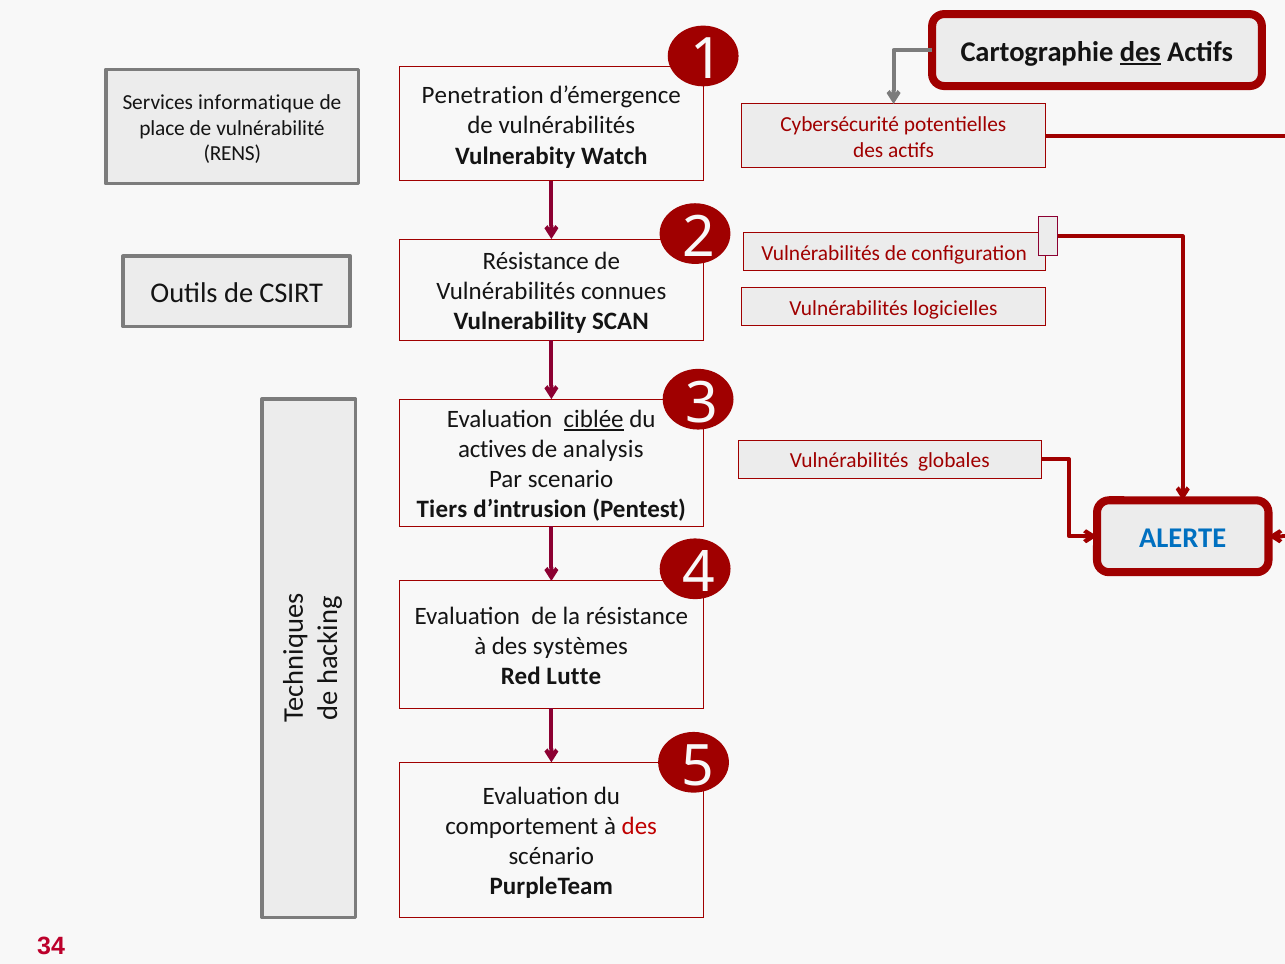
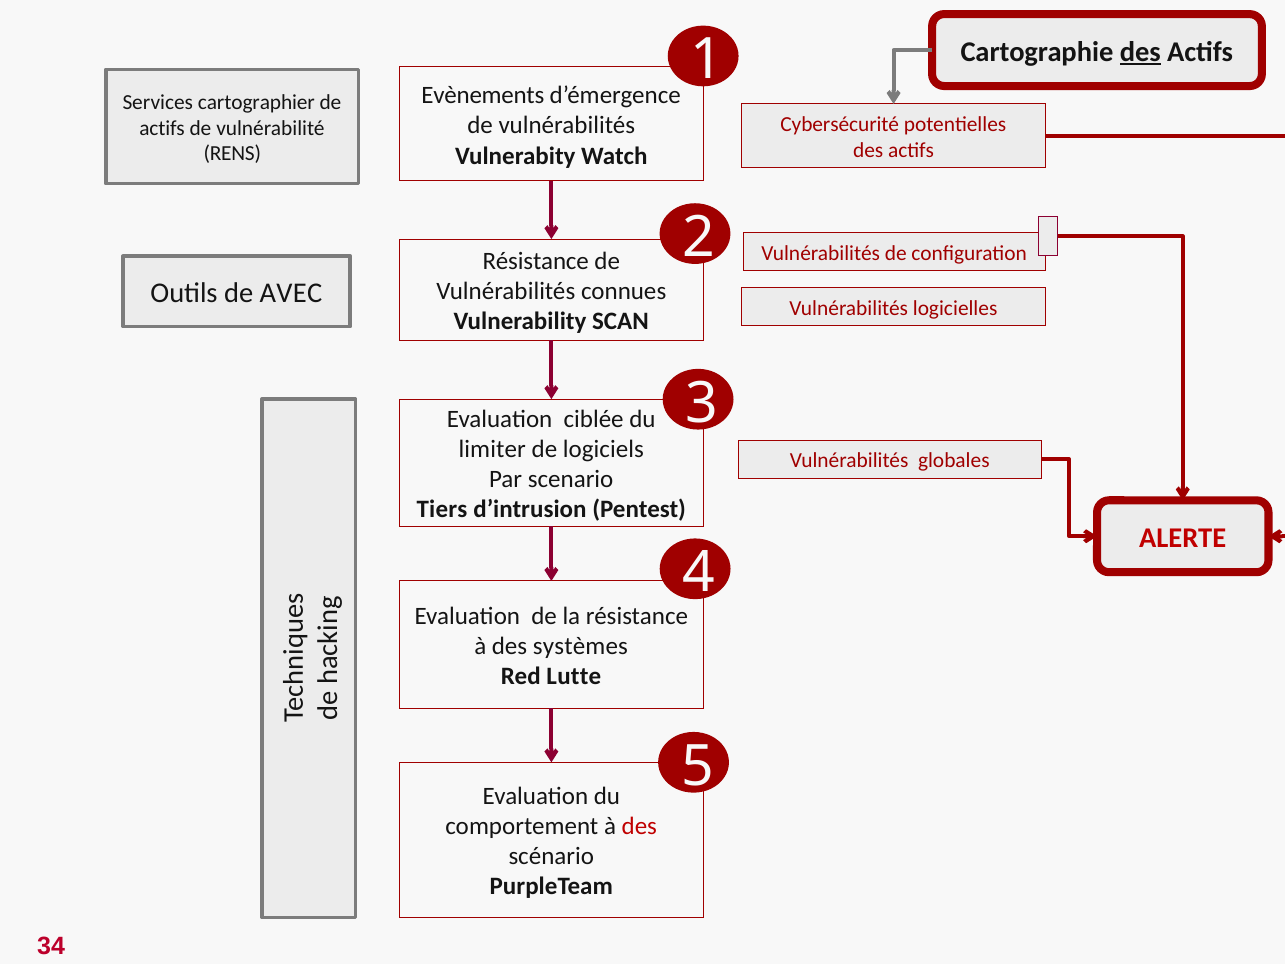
Penetration: Penetration -> Evènements (483, 96)
informatique: informatique -> cartographier (256, 102)
place: place -> actifs (162, 128)
CSIRT: CSIRT -> AVEC (291, 293)
ciblée underline: present -> none (594, 419)
actives: actives -> limiter (492, 449)
analysis: analysis -> logiciels (603, 449)
ALERTE colour: blue -> red (1183, 538)
